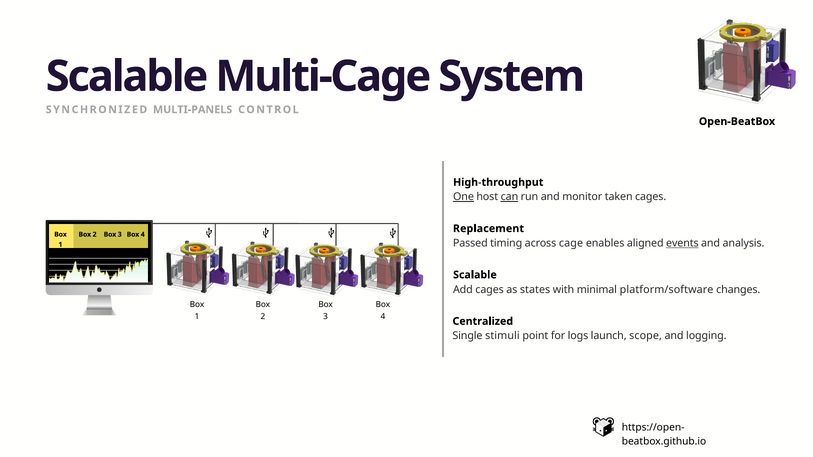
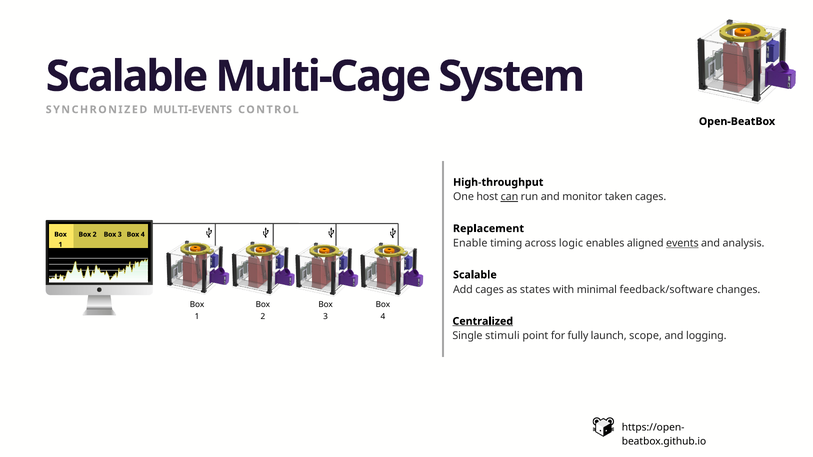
MULTI-PANELS: MULTI-PANELS -> MULTI-EVENTS (193, 110)
One underline: present -> none (463, 197)
Passed: Passed -> Enable (470, 243)
cage: cage -> logic (571, 243)
platform/software: platform/software -> feedback/software (667, 290)
Centralized underline: none -> present (483, 321)
logs: logs -> fully (578, 336)
